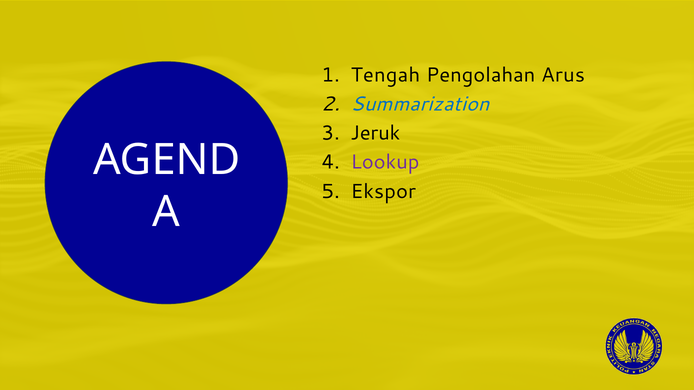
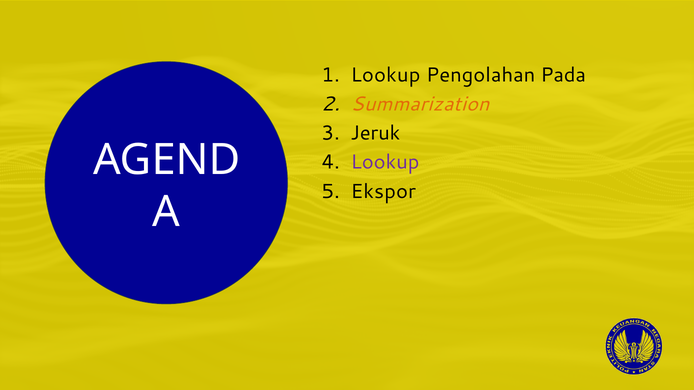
Tengah: Tengah -> Lookup (385, 75)
Arus: Arus -> Pada (563, 75)
Summarization colour: blue -> orange (420, 104)
